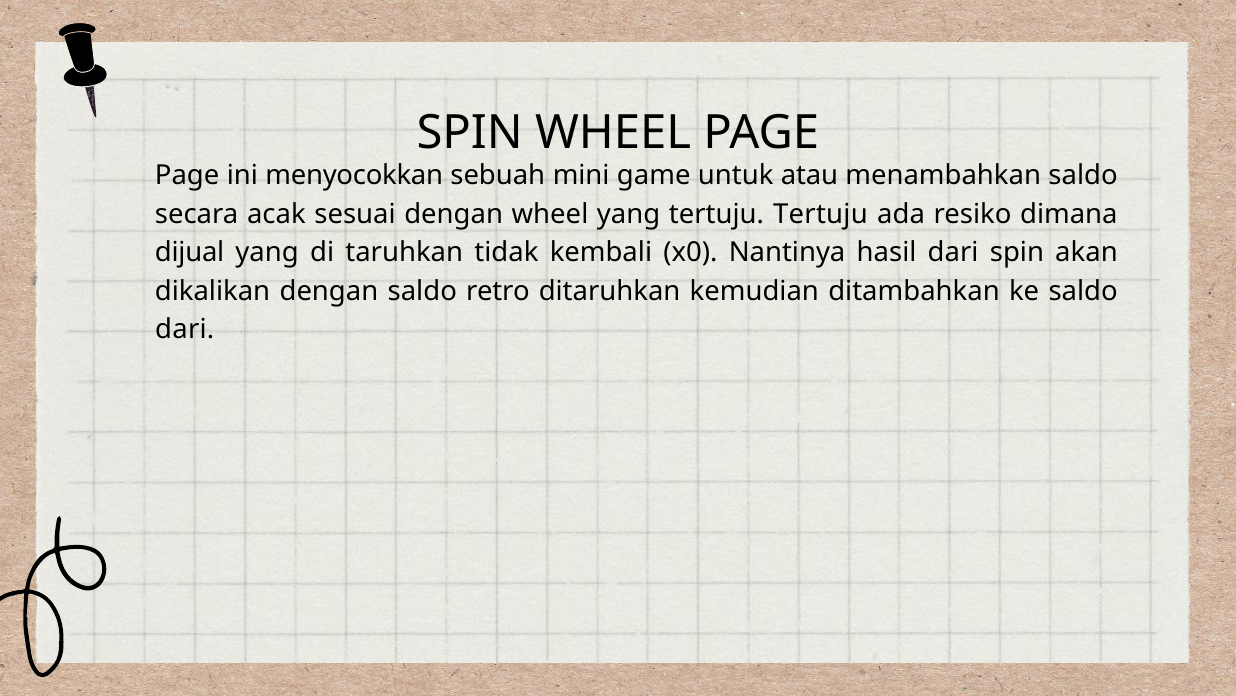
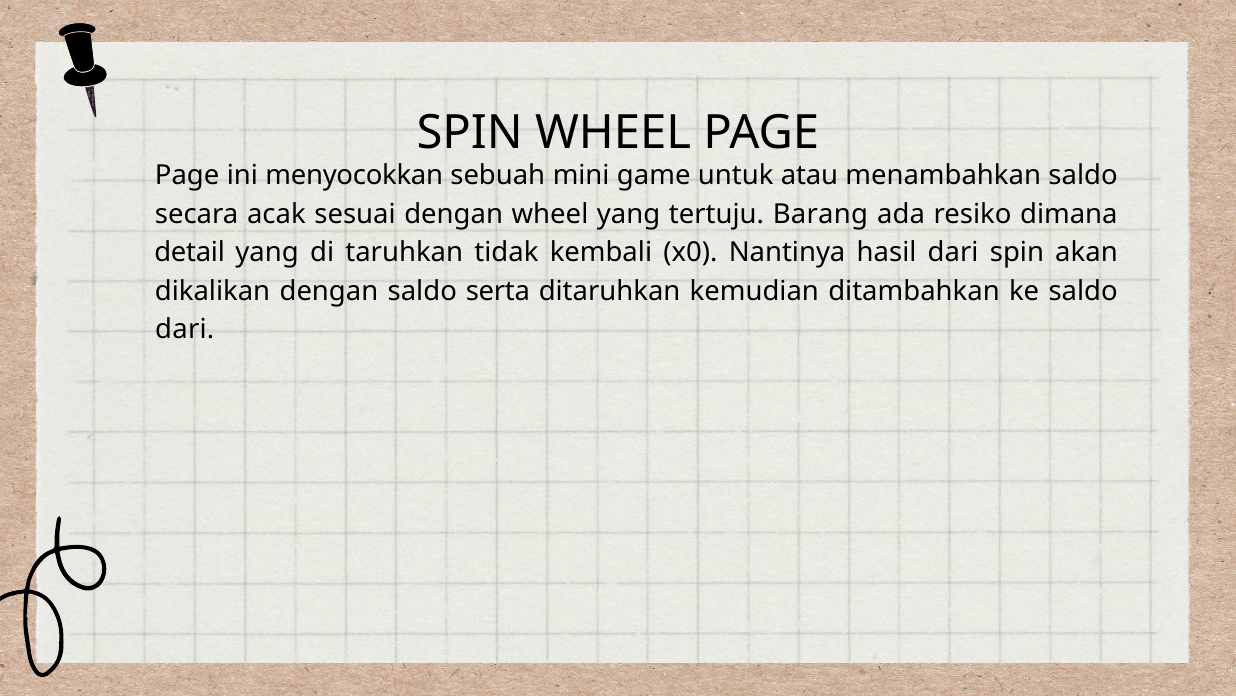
tertuju Tertuju: Tertuju -> Barang (820, 214)
dijual: dijual -> detail (190, 253)
retro: retro -> serta (498, 291)
